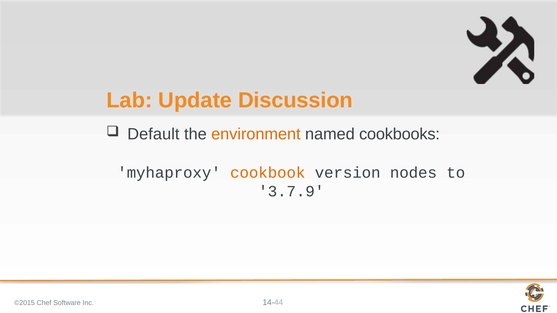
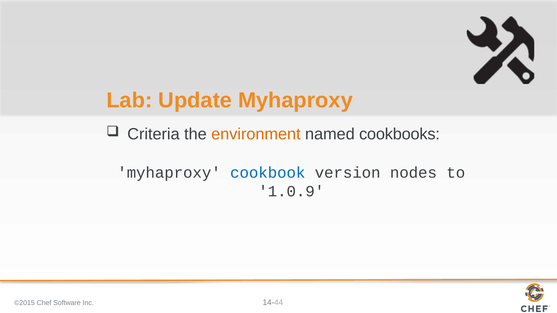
Update Discussion: Discussion -> Myhaproxy (295, 100)
Default: Default -> Criteria (153, 134)
cookbook colour: orange -> blue (268, 173)
3.7.9: 3.7.9 -> 1.0.9 (291, 192)
